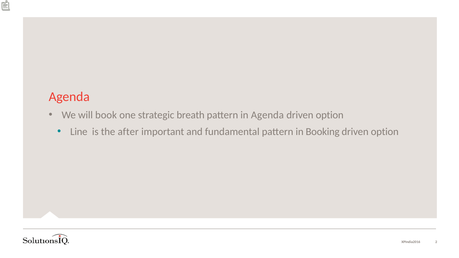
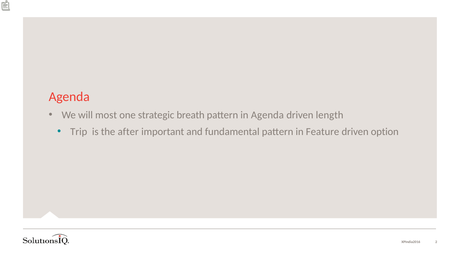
book: book -> most (106, 115)
option: option -> length (330, 115)
Line: Line -> Trip (79, 132)
Booking: Booking -> Feature (323, 132)
